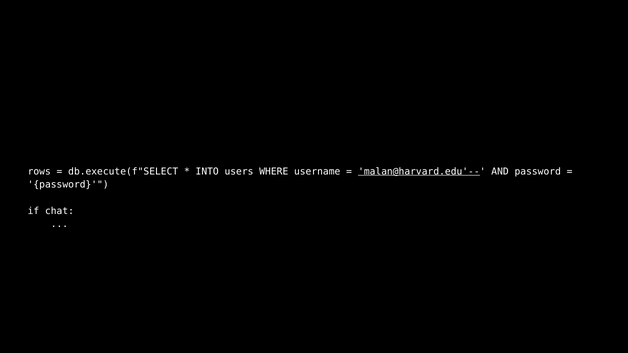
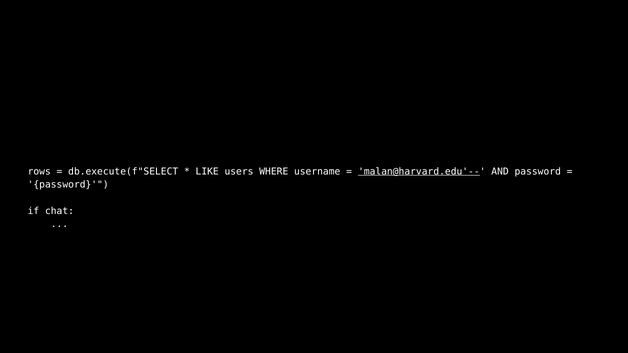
INTO: INTO -> LIKE (207, 172)
